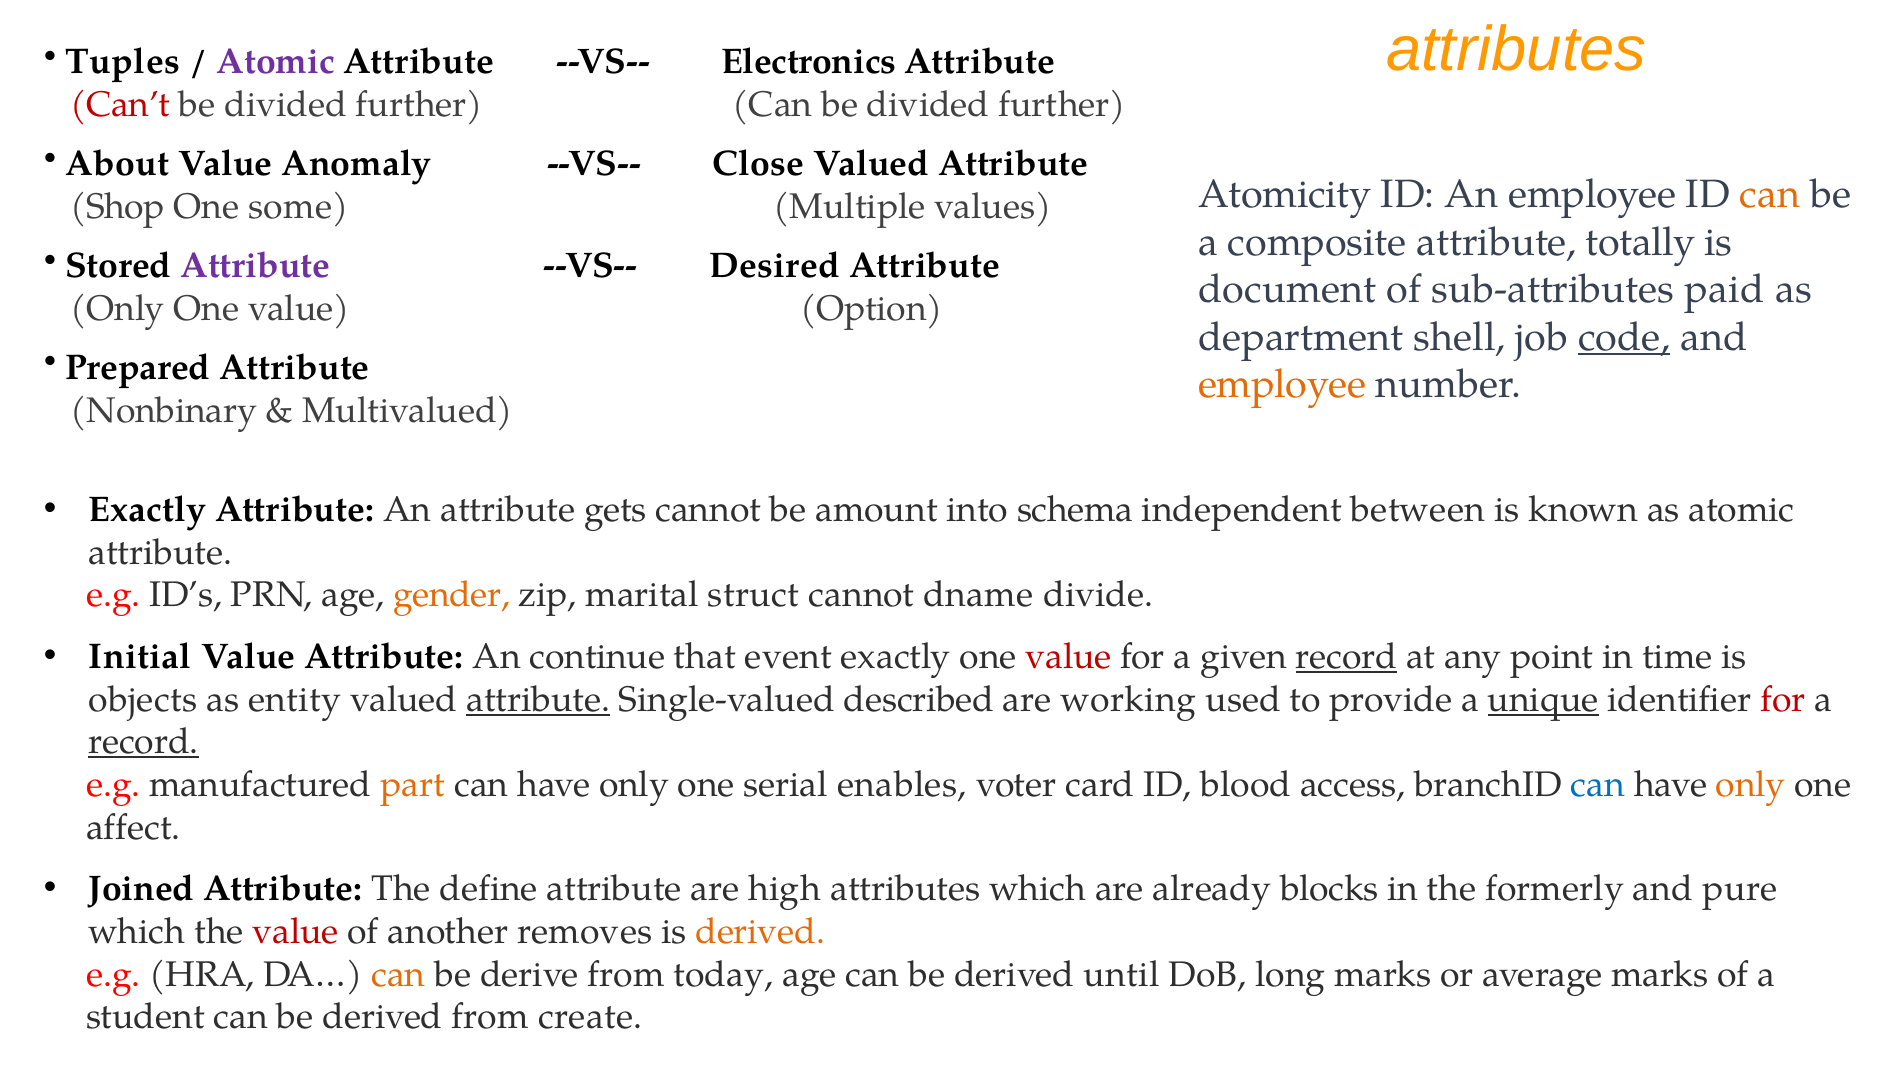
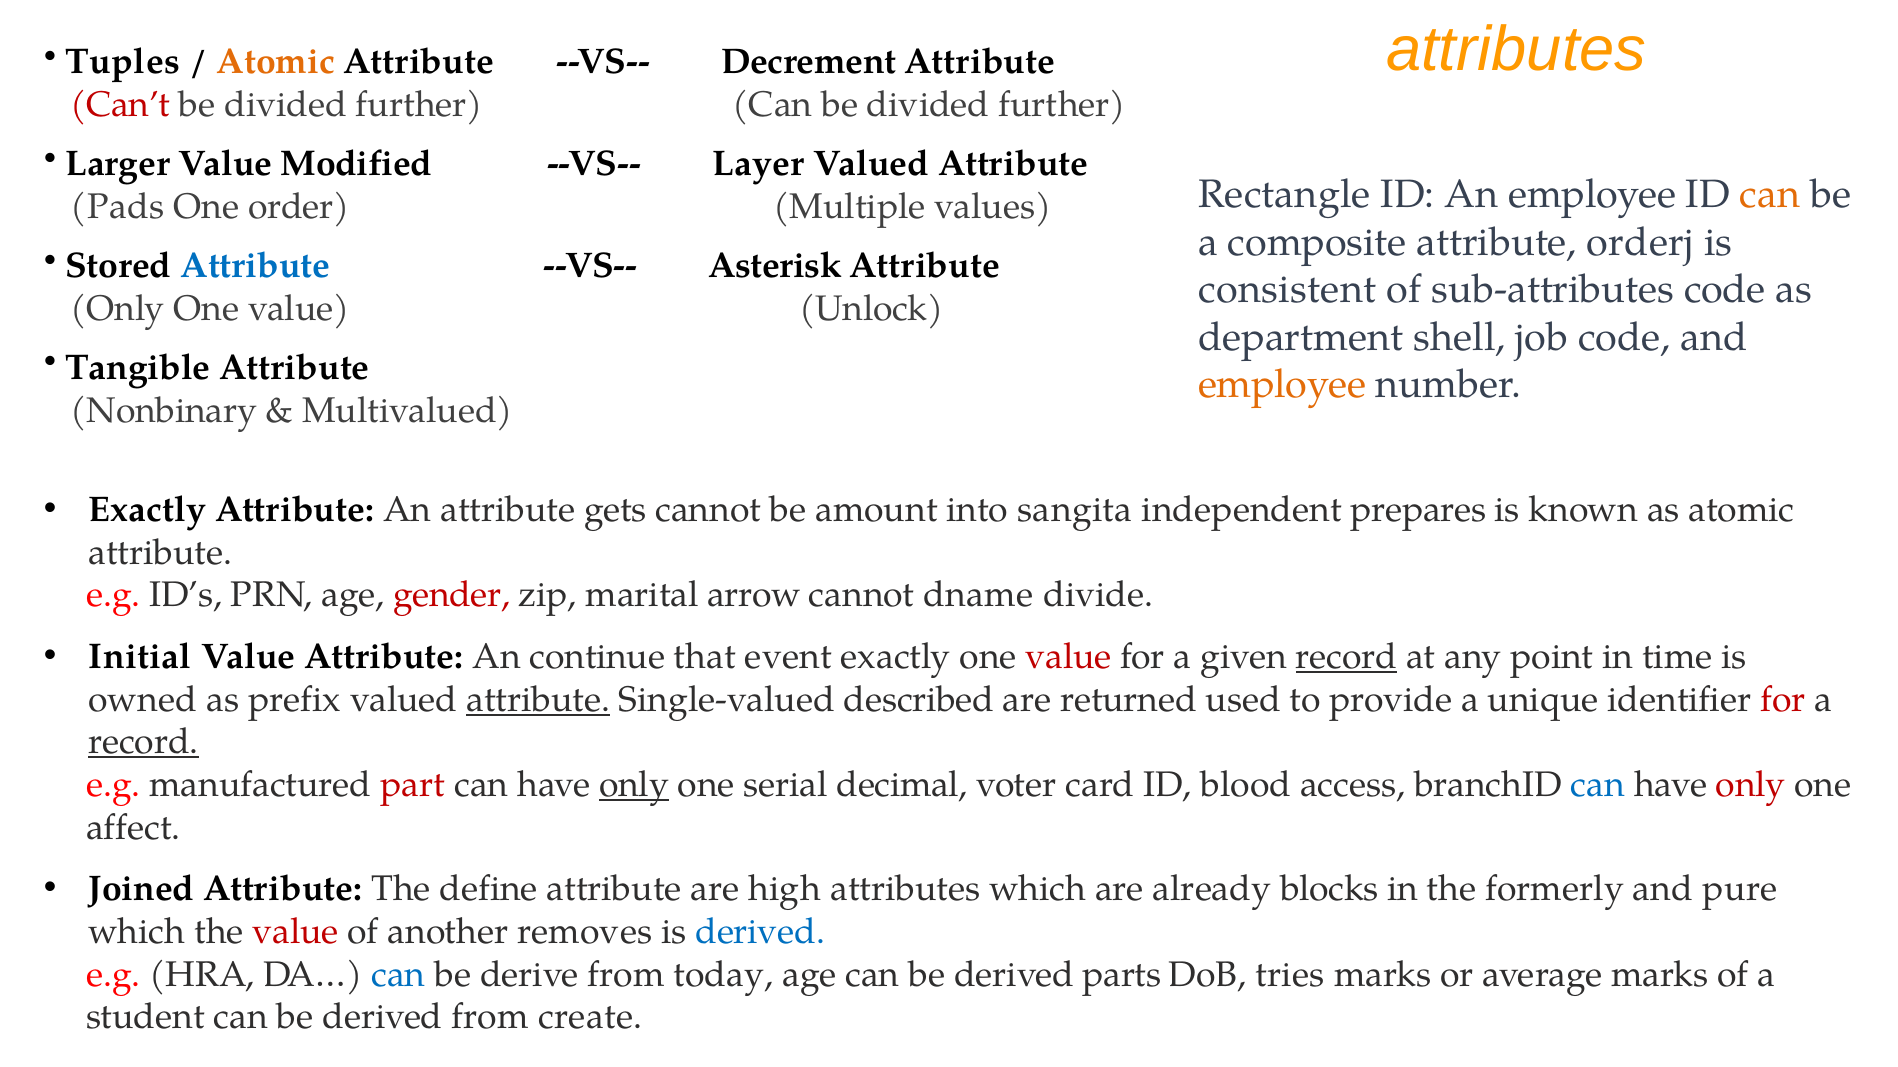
Atomic colour: purple -> orange (276, 62)
Electronics: Electronics -> Decrement (809, 62)
About: About -> Larger (118, 164)
Anomaly: Anomaly -> Modified (357, 164)
Close: Close -> Layer (758, 164)
Atomicity: Atomicity -> Rectangle (1285, 195)
Shop: Shop -> Pads (117, 207)
some: some -> order (299, 207)
totally: totally -> orderj (1640, 242)
Attribute colour: purple -> blue (255, 266)
Desired: Desired -> Asterisk (775, 266)
document: document -> consistent (1287, 290)
sub-attributes paid: paid -> code (1725, 290)
Option: Option -> Unlock (872, 309)
code underline: present -> none (1624, 337)
Prepared: Prepared -> Tangible (138, 368)
schema: schema -> sangita (1075, 510)
between: between -> prepares (1418, 510)
gender colour: orange -> red (452, 595)
struct: struct -> arrow (754, 595)
objects: objects -> owned (143, 700)
entity: entity -> prefix (295, 700)
working: working -> returned (1129, 700)
unique underline: present -> none (1543, 700)
part colour: orange -> red (413, 785)
only underline: none -> present (634, 785)
enables: enables -> decimal (902, 785)
only colour: orange -> red (1751, 785)
derived colour: orange -> blue (760, 932)
can colour: orange -> blue (398, 975)
until: until -> parts (1122, 975)
long: long -> tries (1290, 975)
